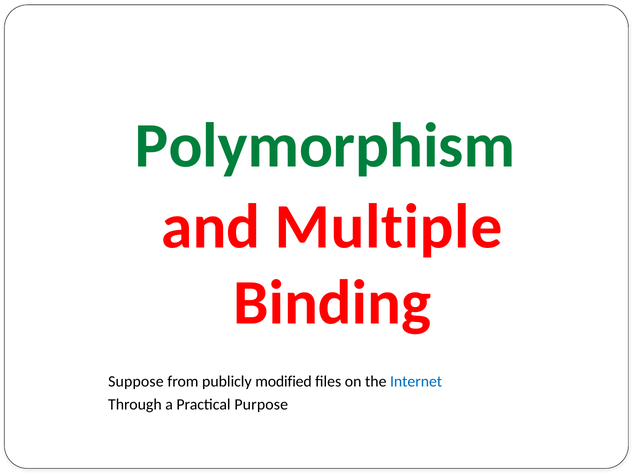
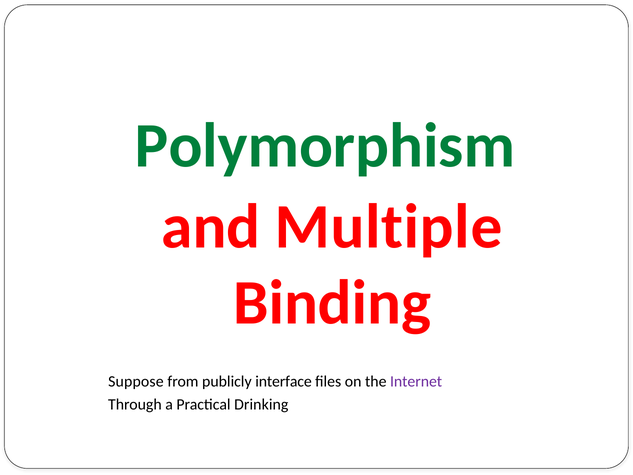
modified: modified -> interface (284, 381)
Internet colour: blue -> purple (416, 381)
Purpose: Purpose -> Drinking (261, 405)
